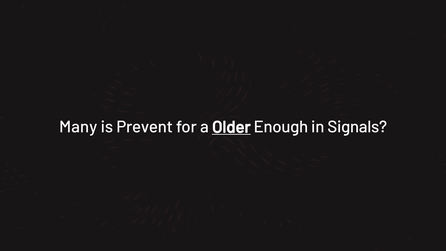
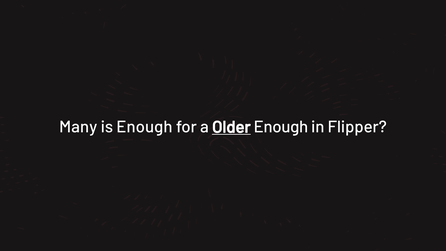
is Prevent: Prevent -> Enough (144, 127)
Signals: Signals -> Flipper (357, 127)
